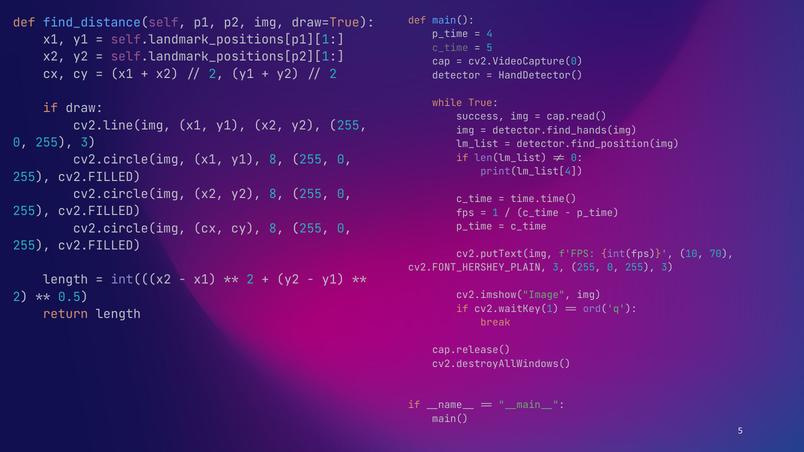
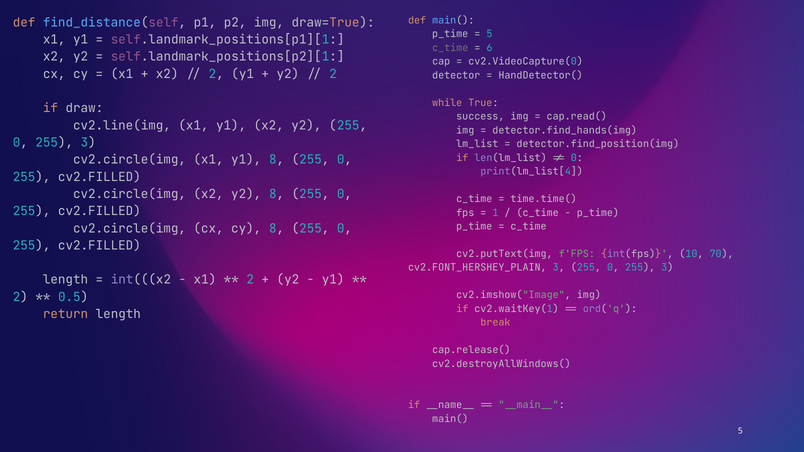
4: 4 -> 5 (489, 34)
5: 5 -> 6 (489, 48)
